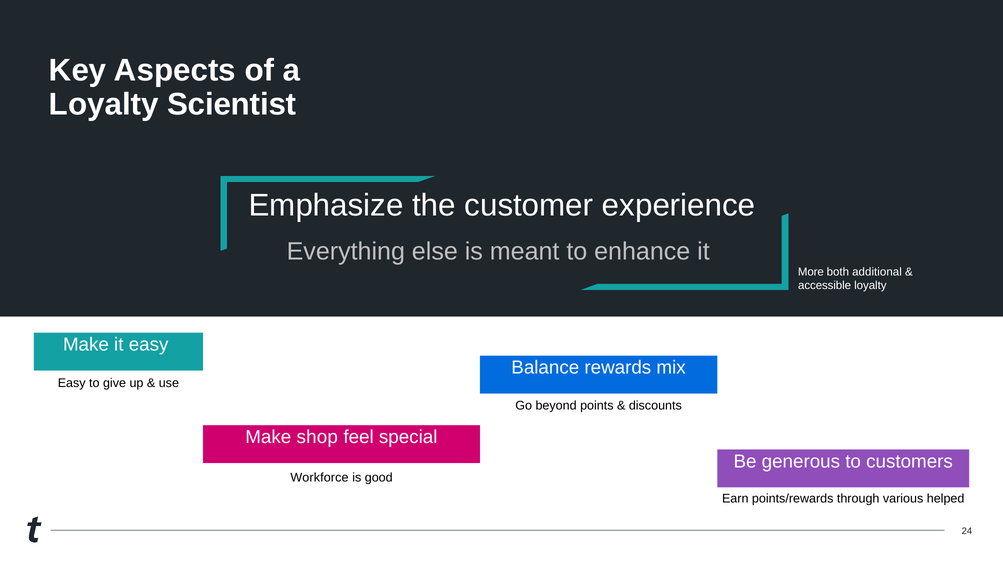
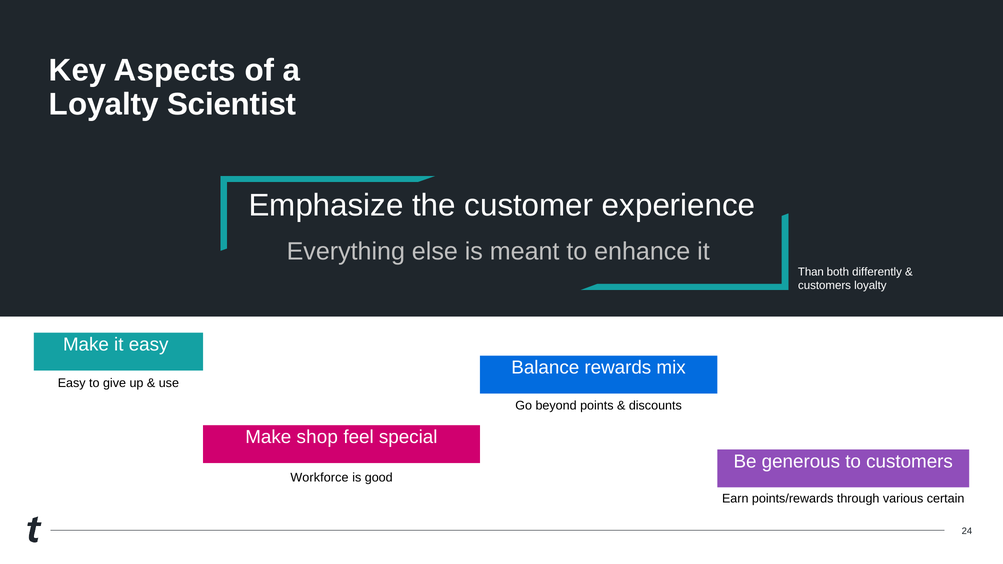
More: More -> Than (811, 272)
additional: additional -> differently (877, 272)
accessible: accessible -> customers (825, 286)
helped: helped -> certain (946, 499)
